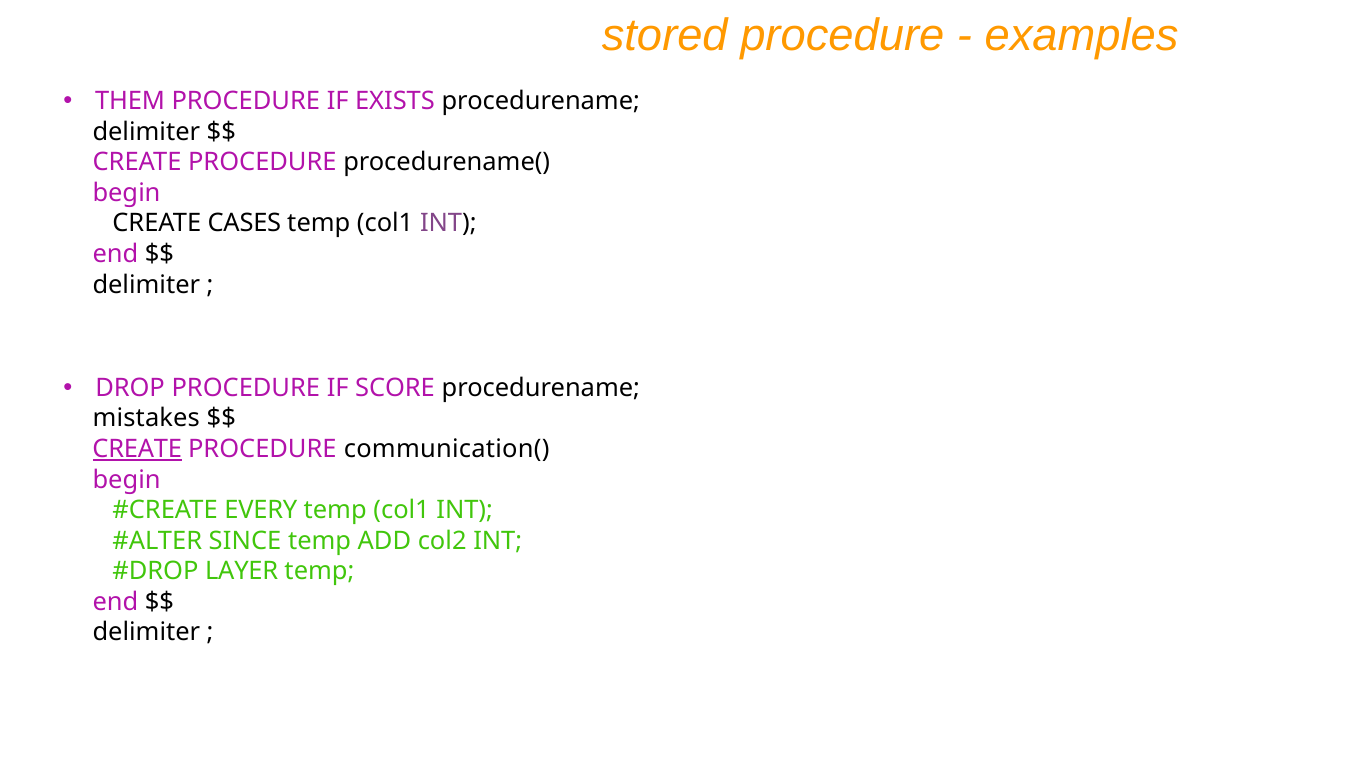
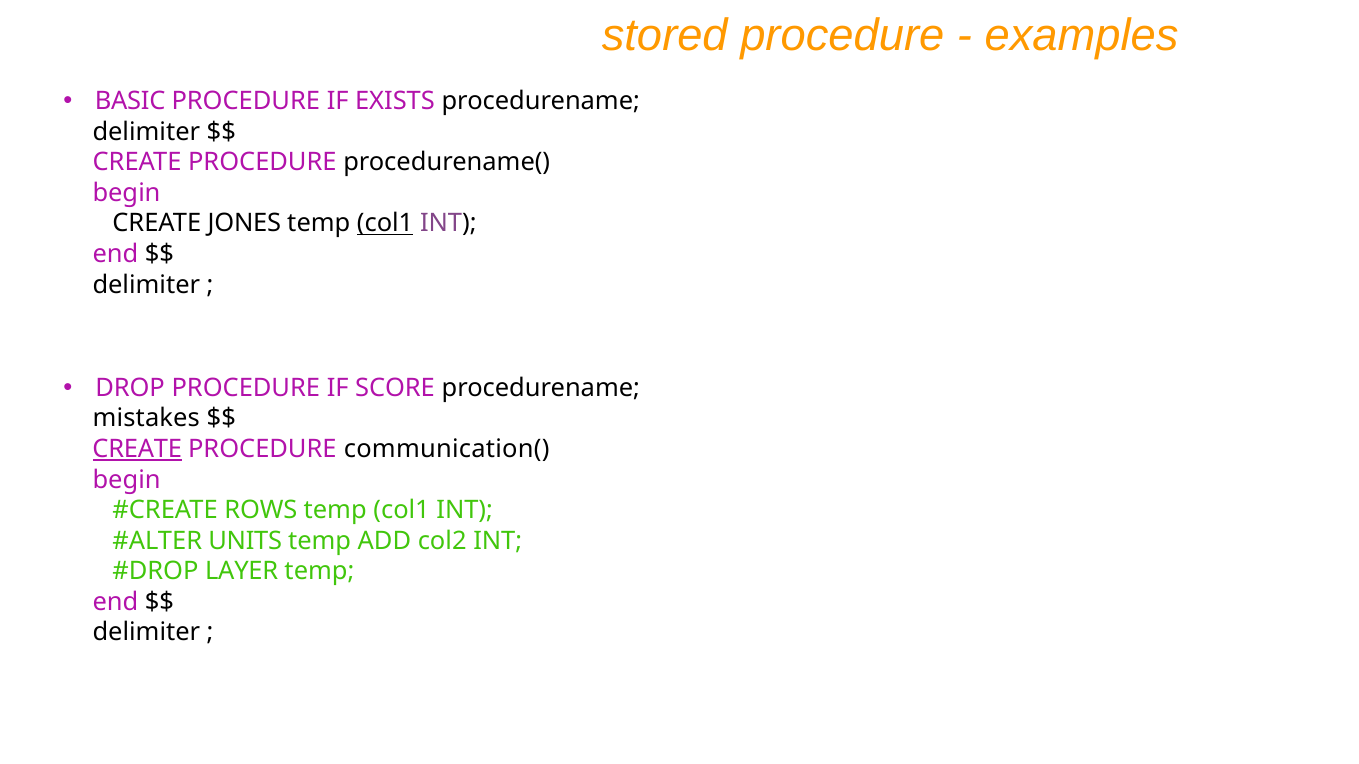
THEM: THEM -> BASIC (130, 101)
CASES: CASES -> JONES (244, 224)
col1 underline: none -> present (385, 224)
EVERY: EVERY -> ROWS (261, 511)
SINCE: SINCE -> UNITS (245, 541)
